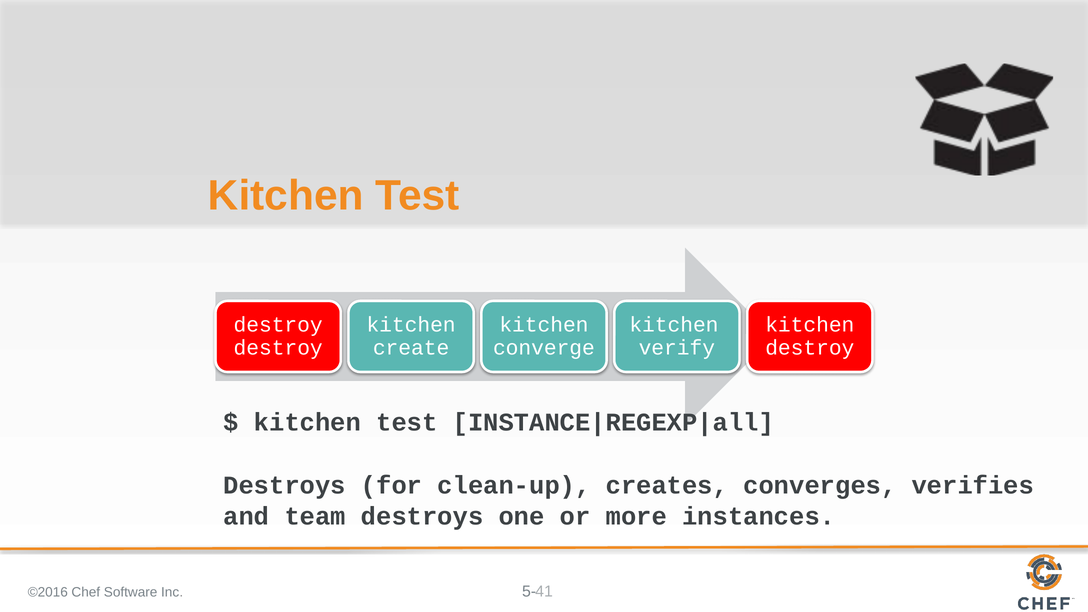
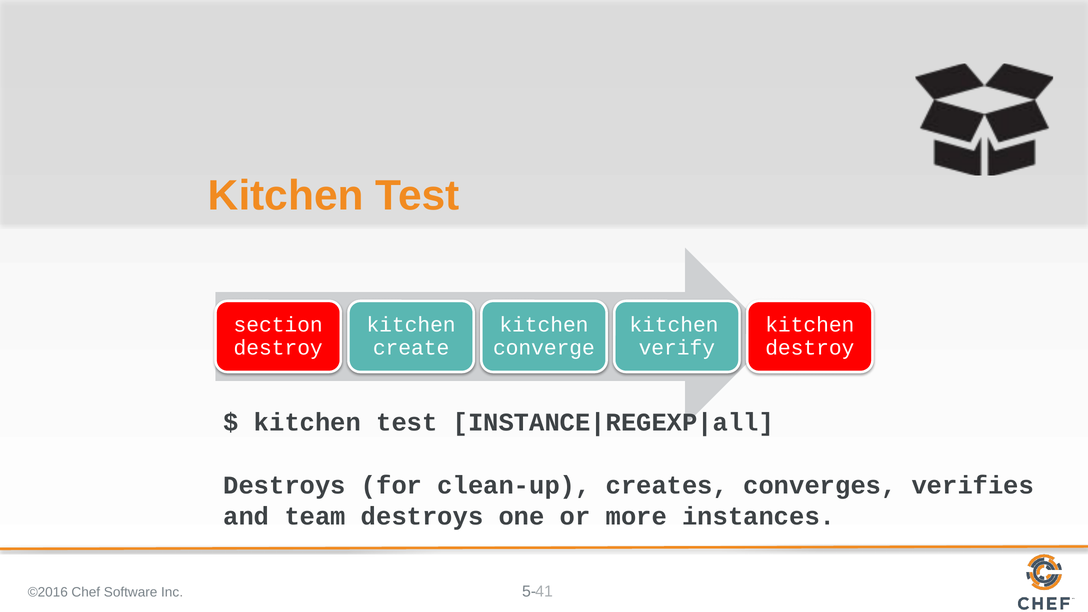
destroy: destroy -> section (278, 325)
